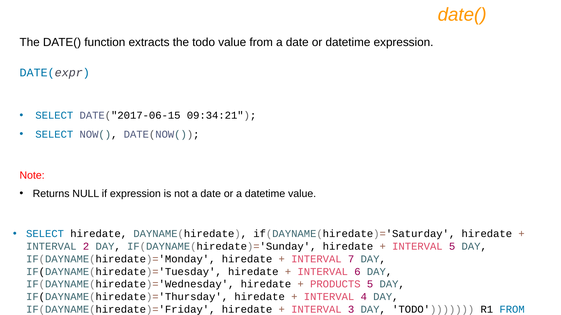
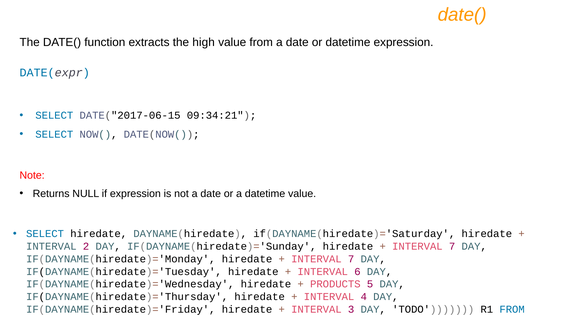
the todo: todo -> high (204, 42)
5: 5 -> 7 (452, 247)
